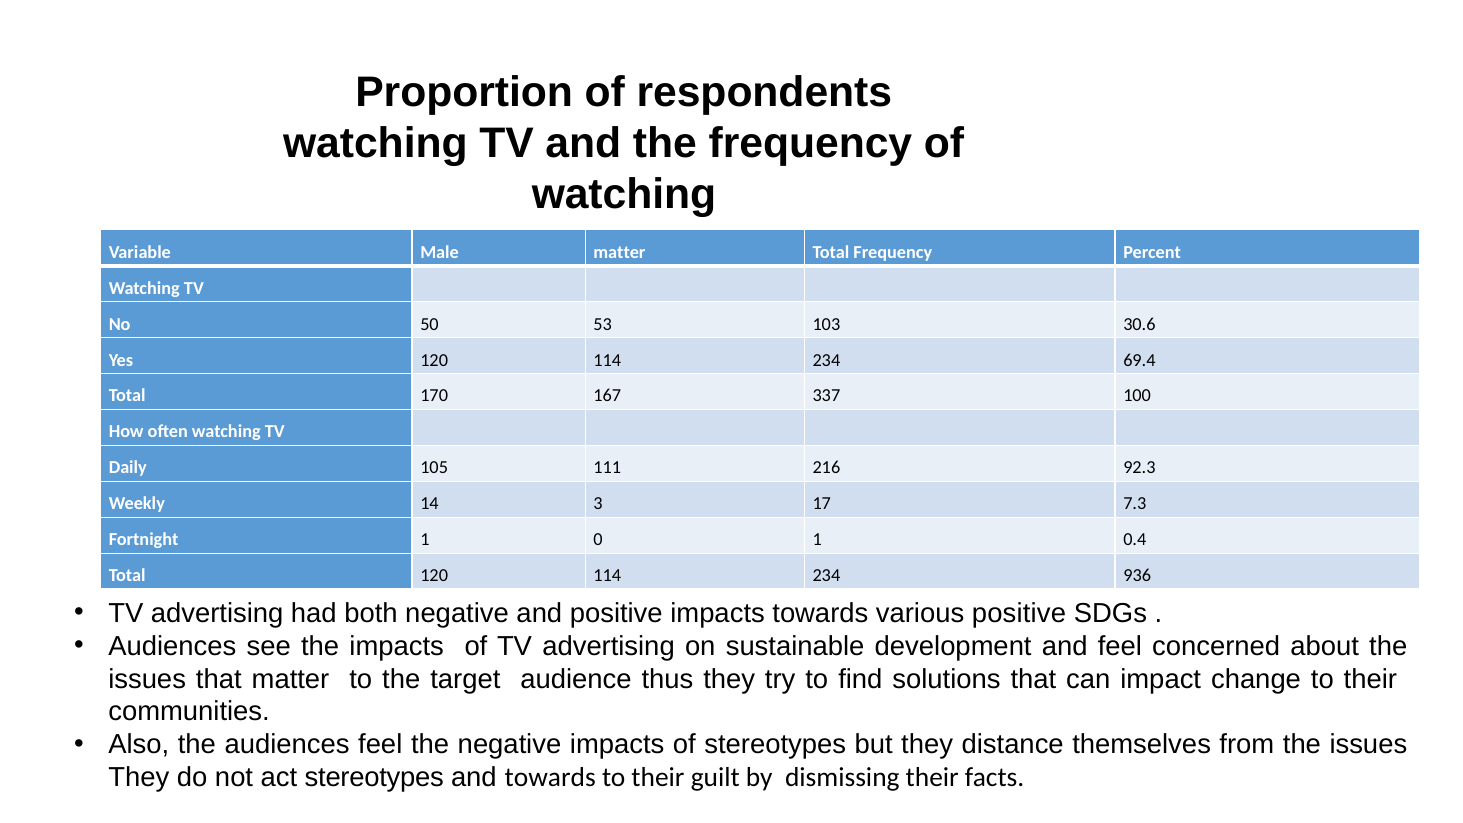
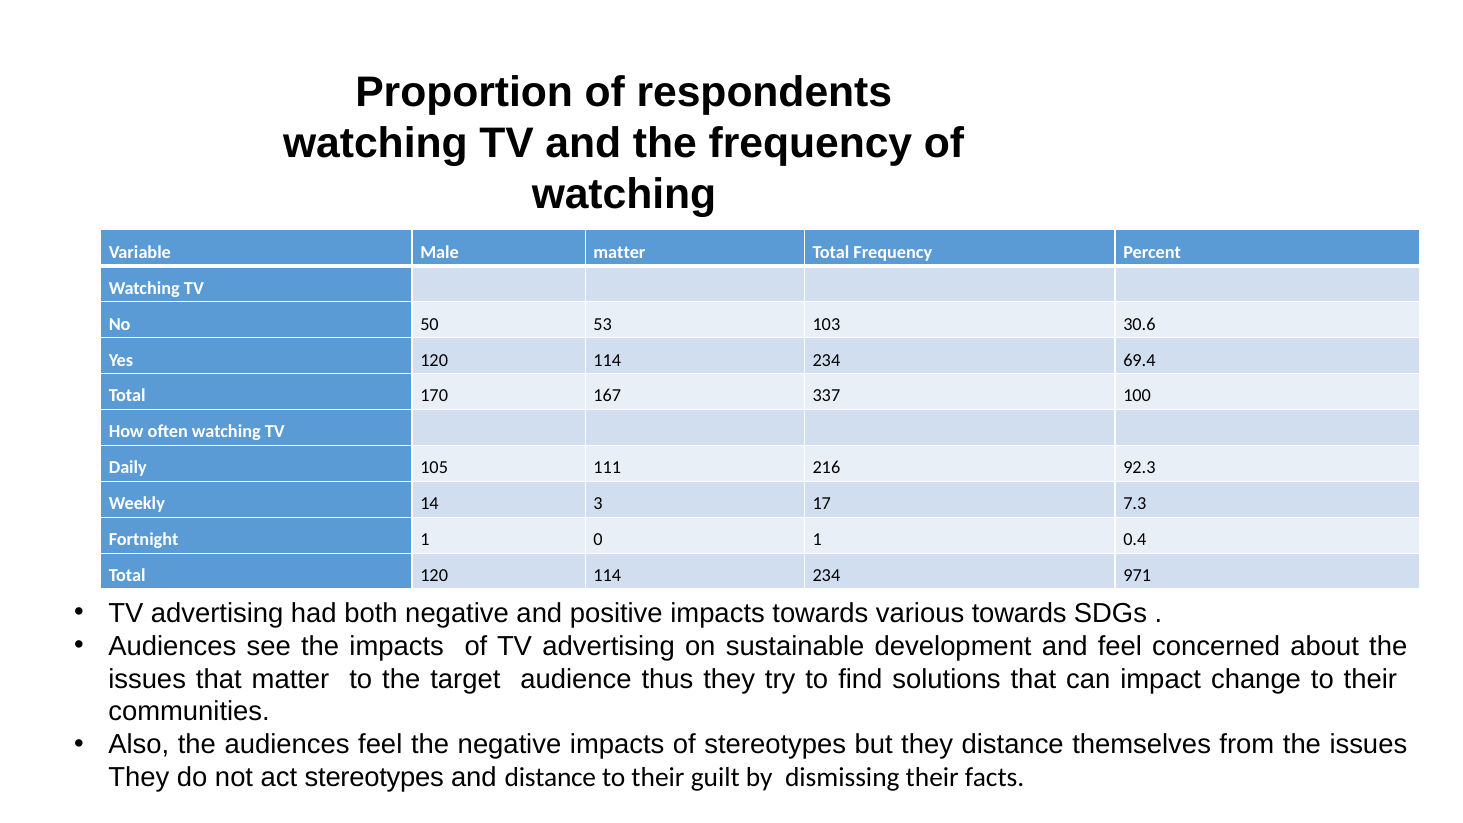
936: 936 -> 971 (1137, 576)
various positive: positive -> towards (1019, 613)
and towards: towards -> distance (550, 778)
